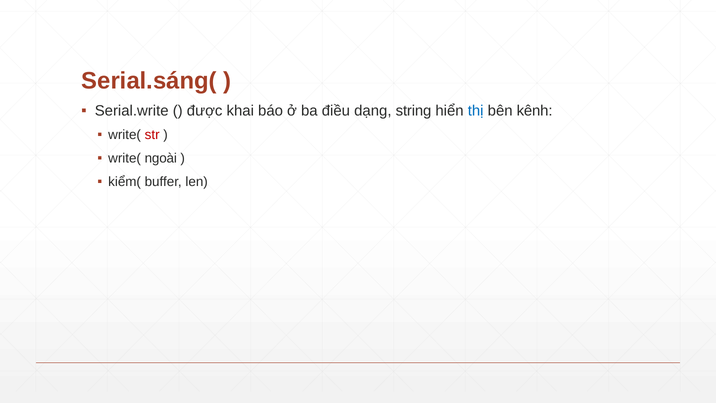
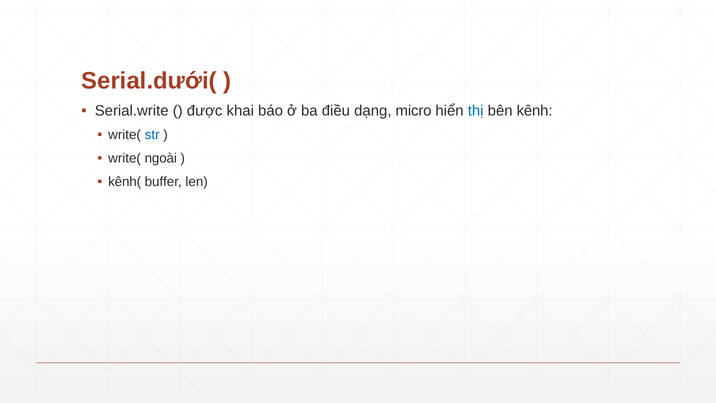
Serial.sáng(: Serial.sáng( -> Serial.dưới( (149, 81)
string: string -> micro (414, 111)
str colour: red -> blue (152, 135)
kiểm(: kiểm( -> kênh( (125, 182)
